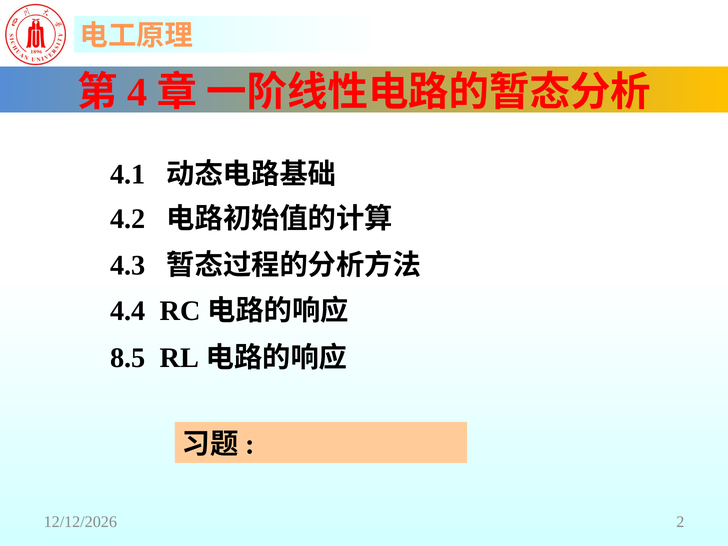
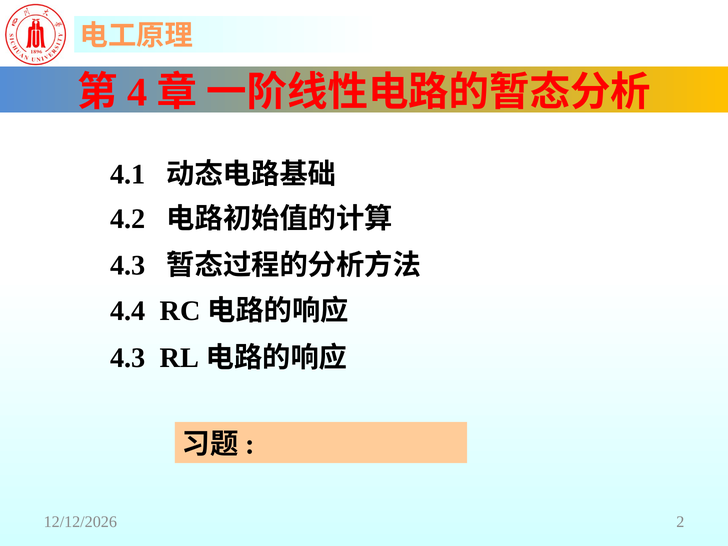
8.5: 8.5 -> 4.3 (128, 358)
